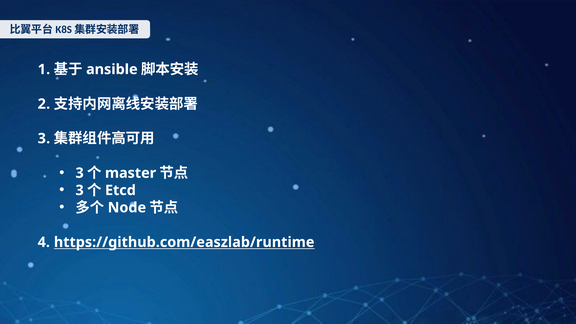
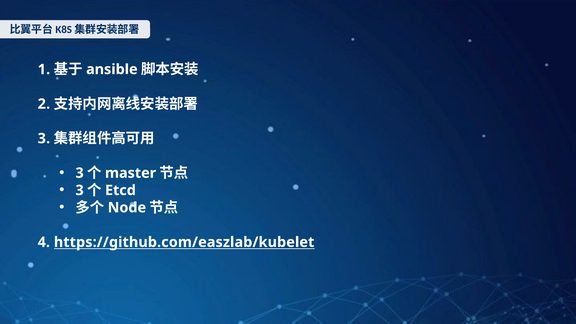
https://github.com/easzlab/runtime: https://github.com/easzlab/runtime -> https://github.com/easzlab/kubelet (184, 242)
